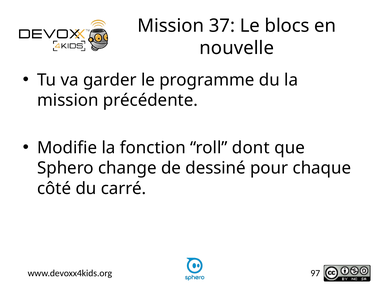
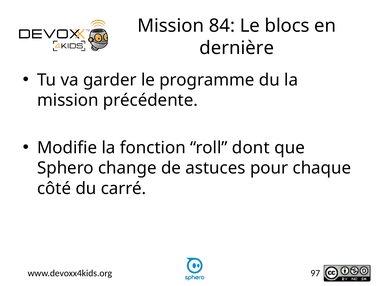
37: 37 -> 84 (222, 26)
nouvelle: nouvelle -> dernière (237, 48)
dessiné: dessiné -> astuces (216, 168)
